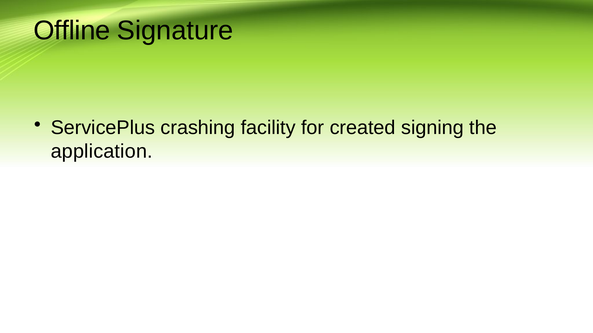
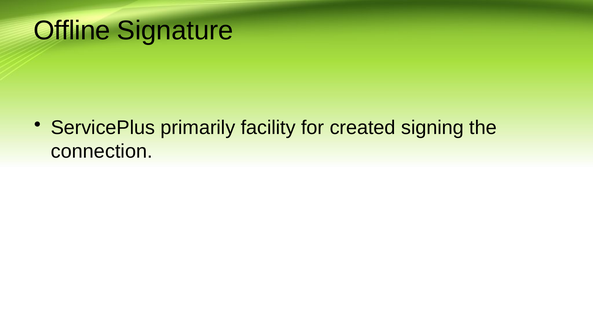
crashing: crashing -> primarily (198, 128)
application: application -> connection (102, 152)
